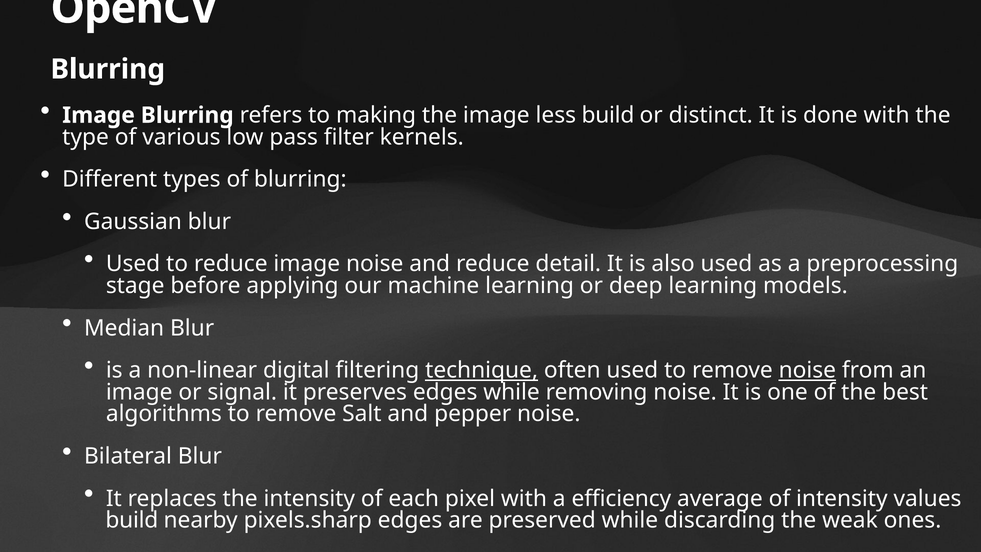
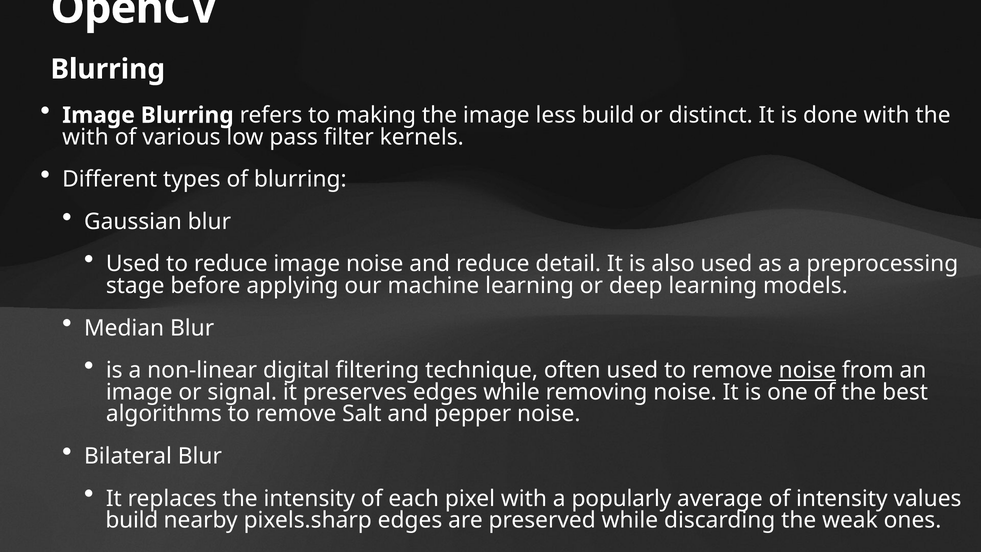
type: type -> with (86, 137)
technique underline: present -> none (482, 370)
efficiency: efficiency -> popularly (621, 498)
